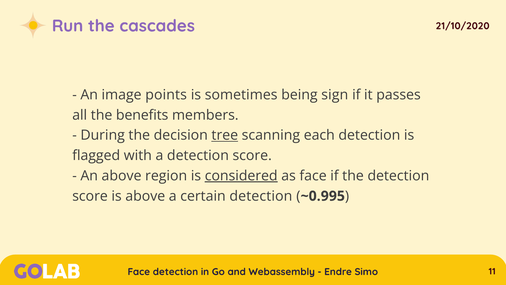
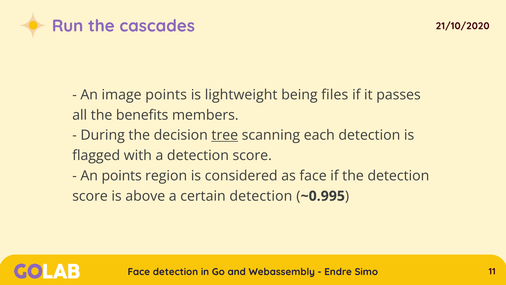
sometimes: sometimes -> lightweight (241, 95)
sign: sign -> files (335, 95)
An above: above -> points (122, 176)
considered underline: present -> none (241, 176)
